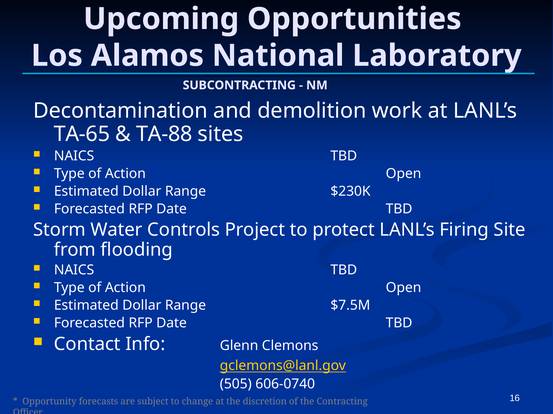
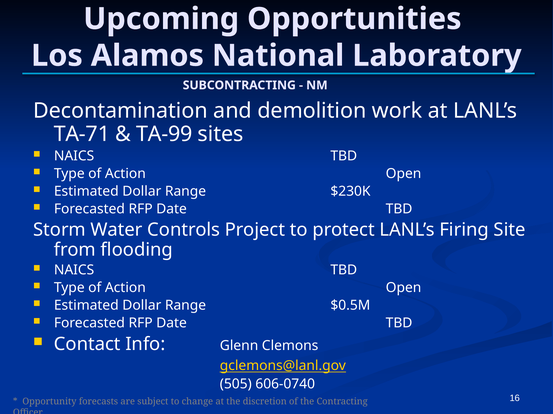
TA-65: TA-65 -> TA-71 (82, 134)
TA-88: TA-88 -> TA-99 (164, 134)
$7.5M: $7.5M -> $0.5M (350, 306)
